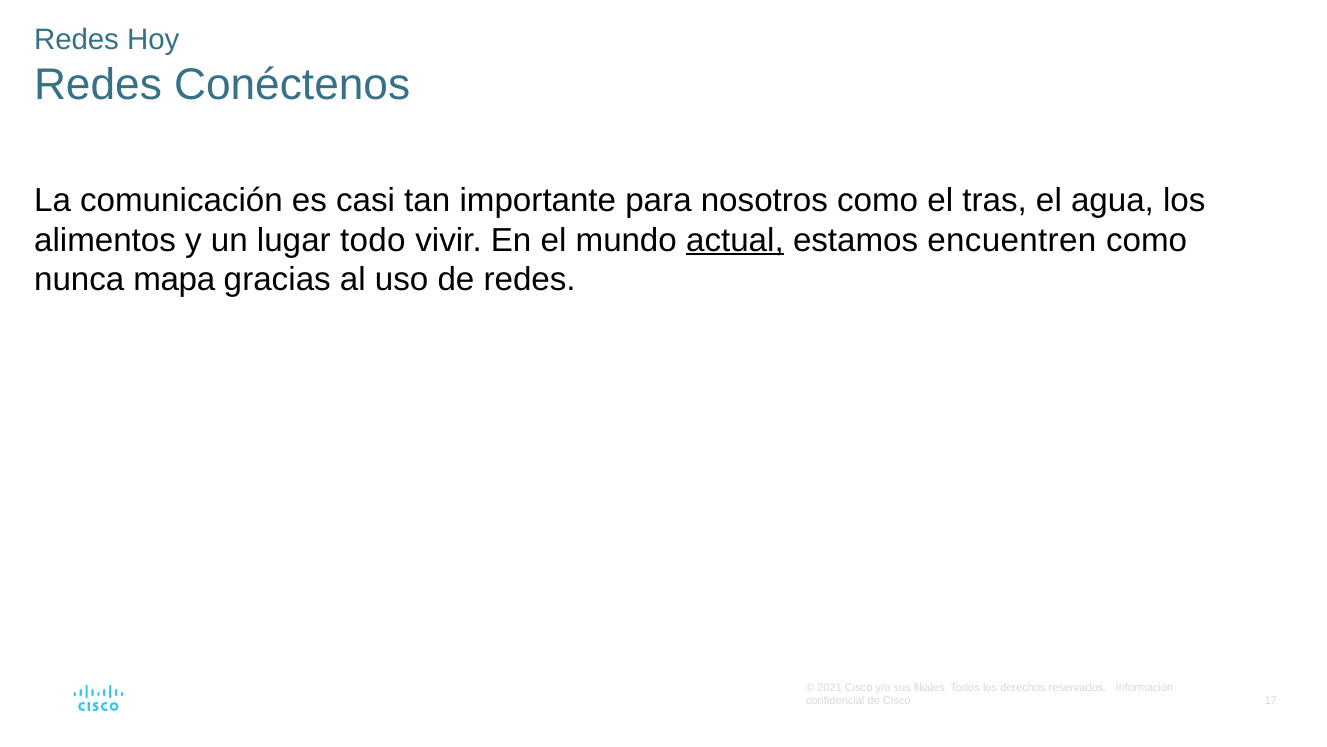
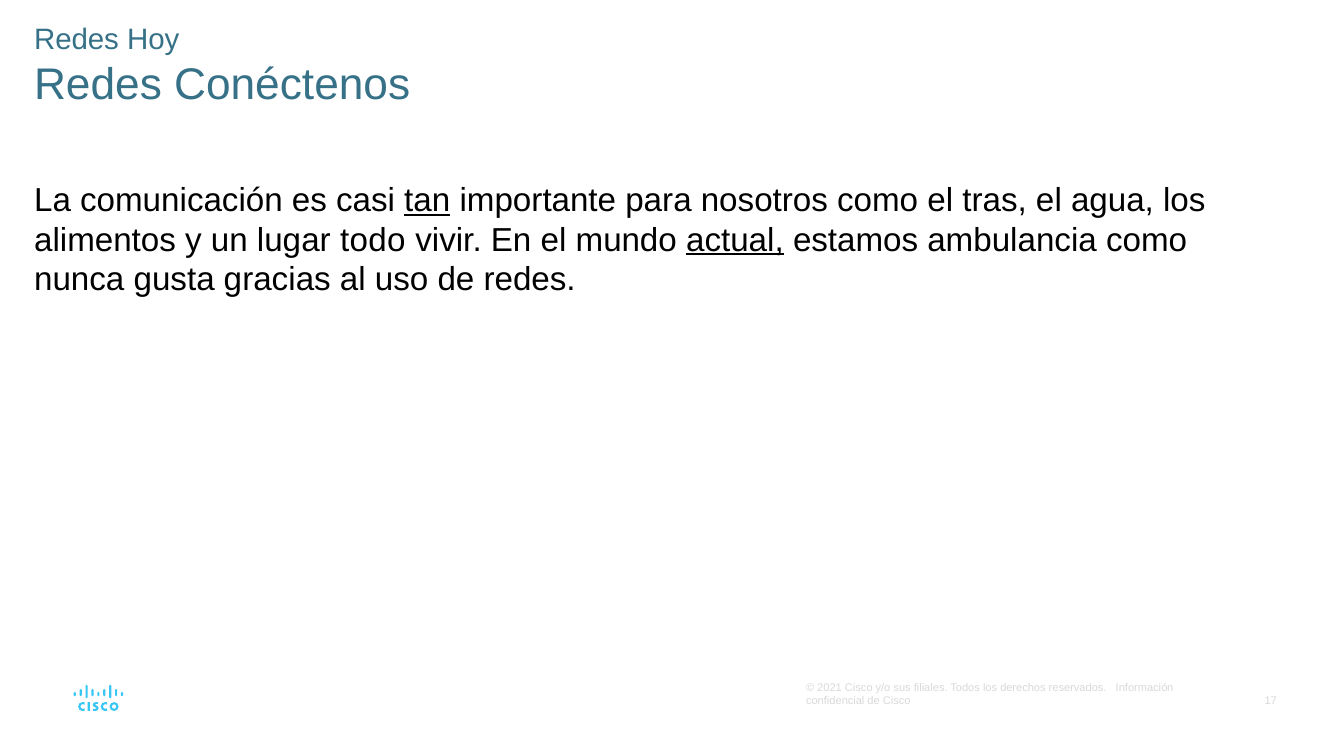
tan underline: none -> present (427, 200)
encuentren: encuentren -> ambulancia (1012, 240)
mapa: mapa -> gusta (174, 280)
